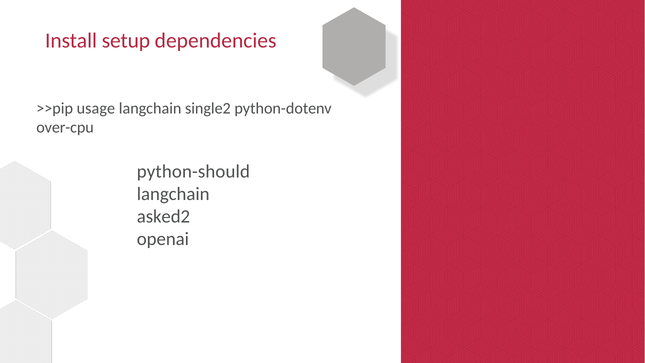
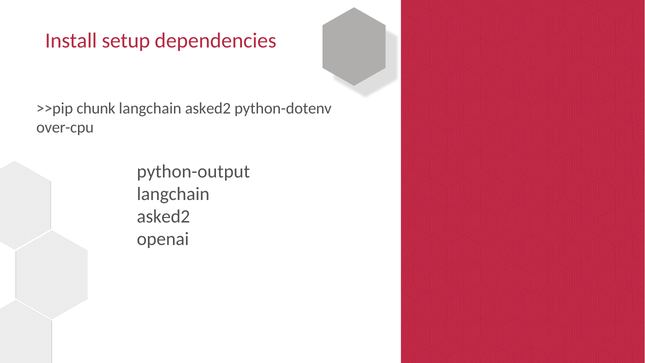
usage: usage -> chunk (96, 108)
single2: single2 -> asked2 (208, 108)
python-should: python-should -> python-output (193, 171)
